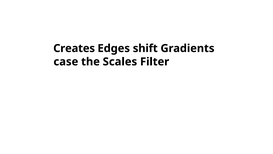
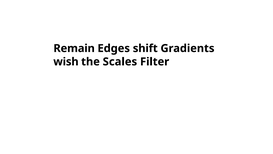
Creates: Creates -> Remain (74, 48)
case: case -> wish (66, 62)
